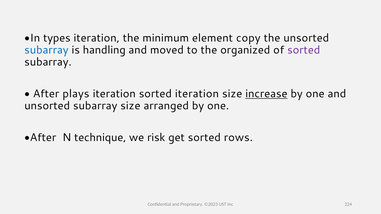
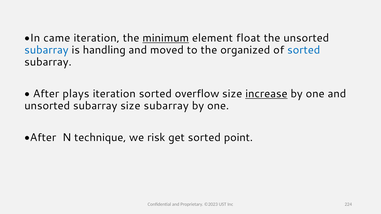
types: types -> came (57, 38)
minimum underline: none -> present (166, 38)
copy: copy -> float (248, 38)
sorted colour: purple -> blue (304, 50)
sorted iteration: iteration -> overflow (197, 94)
size arranged: arranged -> subarray (166, 106)
rows: rows -> point (238, 138)
